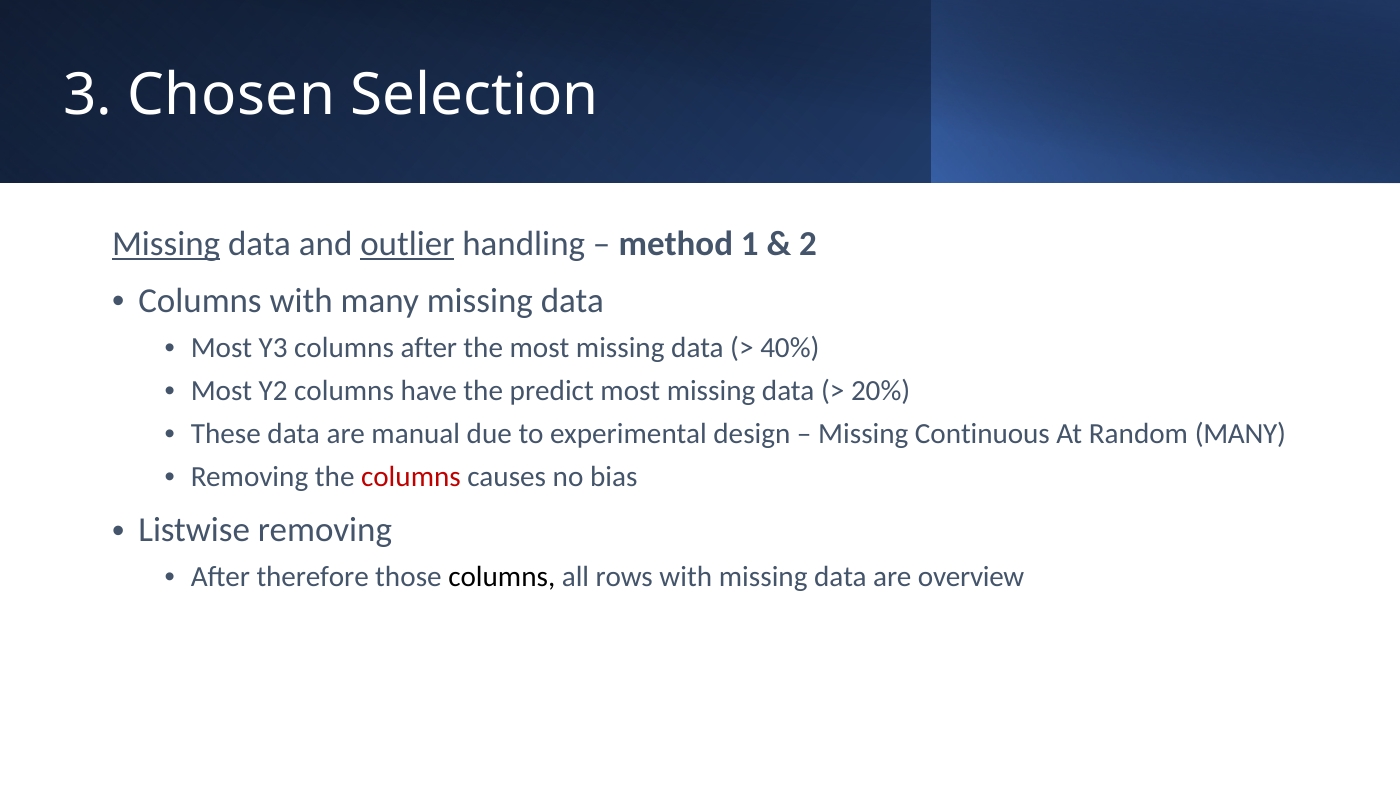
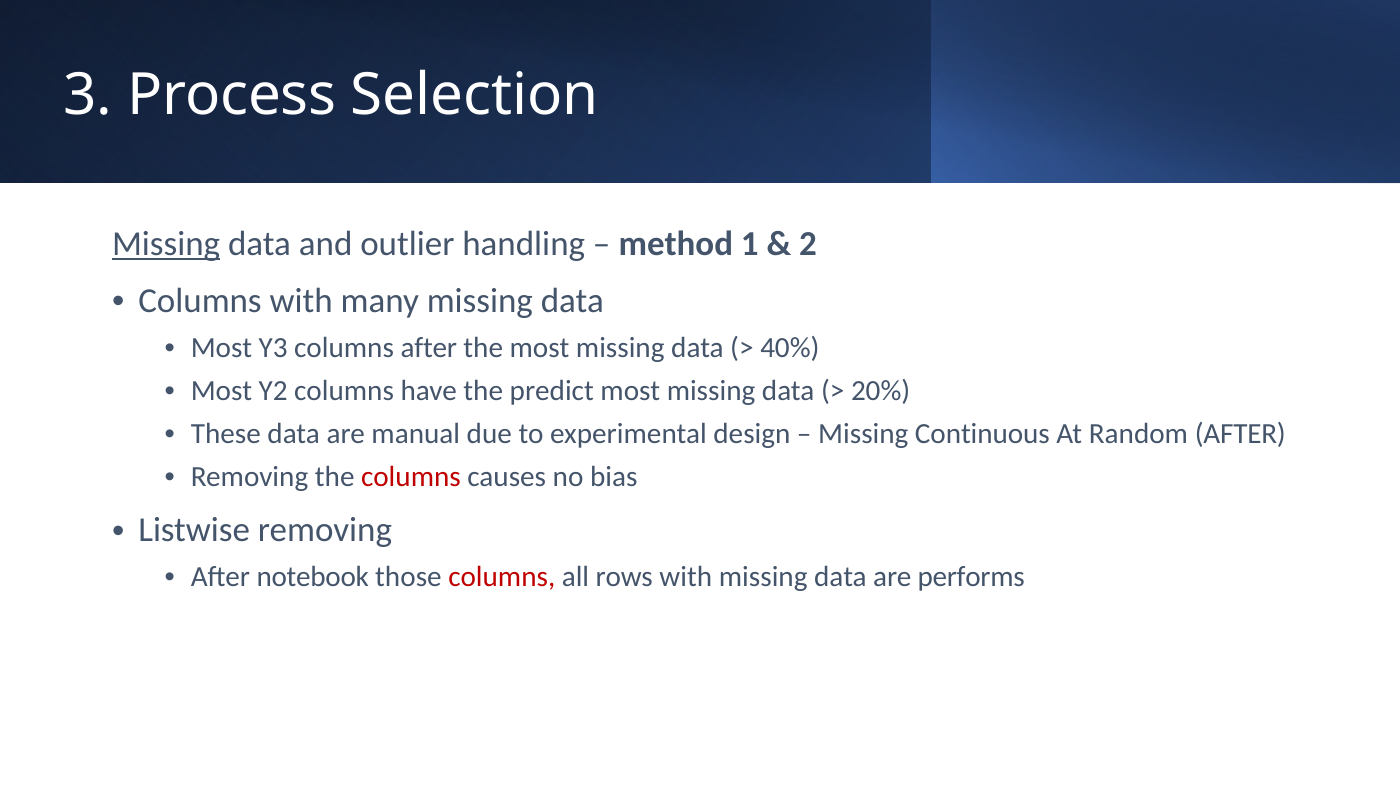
Chosen: Chosen -> Process (232, 95)
outlier underline: present -> none (407, 244)
Random MANY: MANY -> AFTER (1240, 434)
therefore: therefore -> notebook (313, 577)
columns colour: black -> red (502, 577)
overview: overview -> performs (971, 577)
